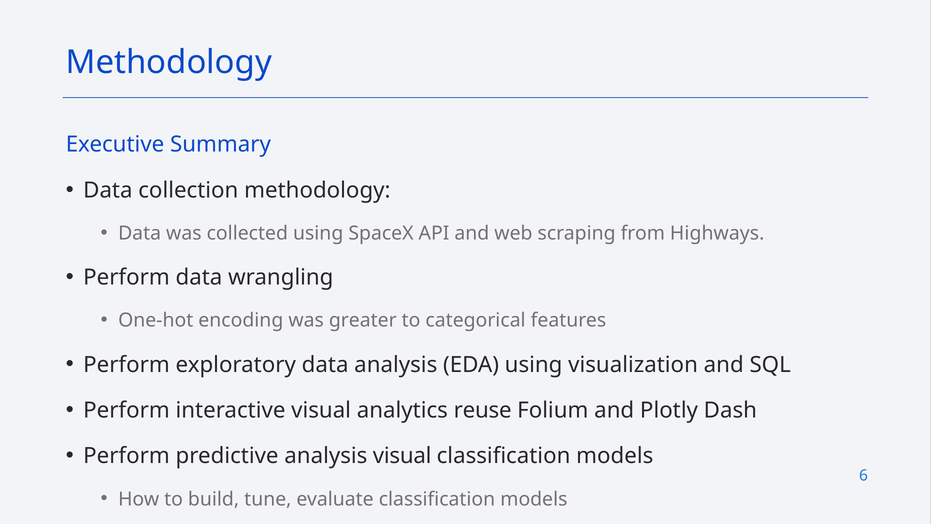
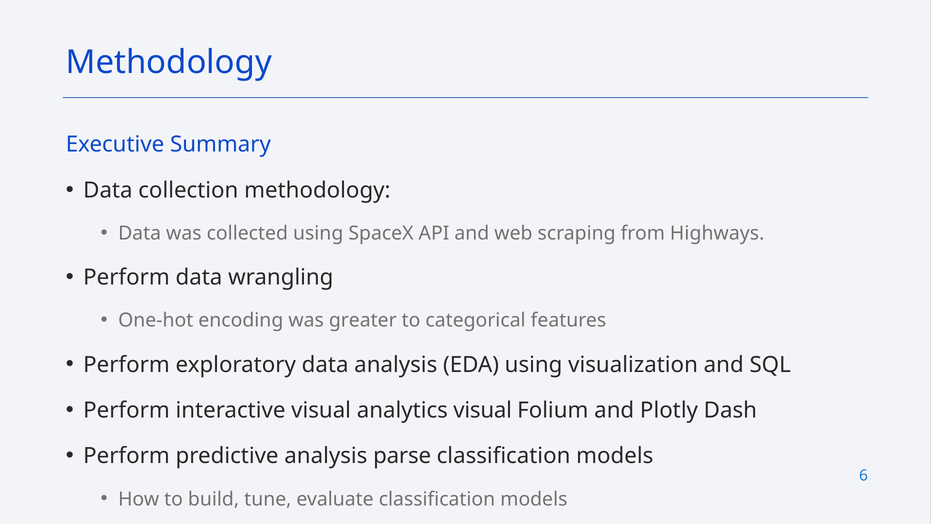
analytics reuse: reuse -> visual (483, 410)
analysis visual: visual -> parse (402, 456)
